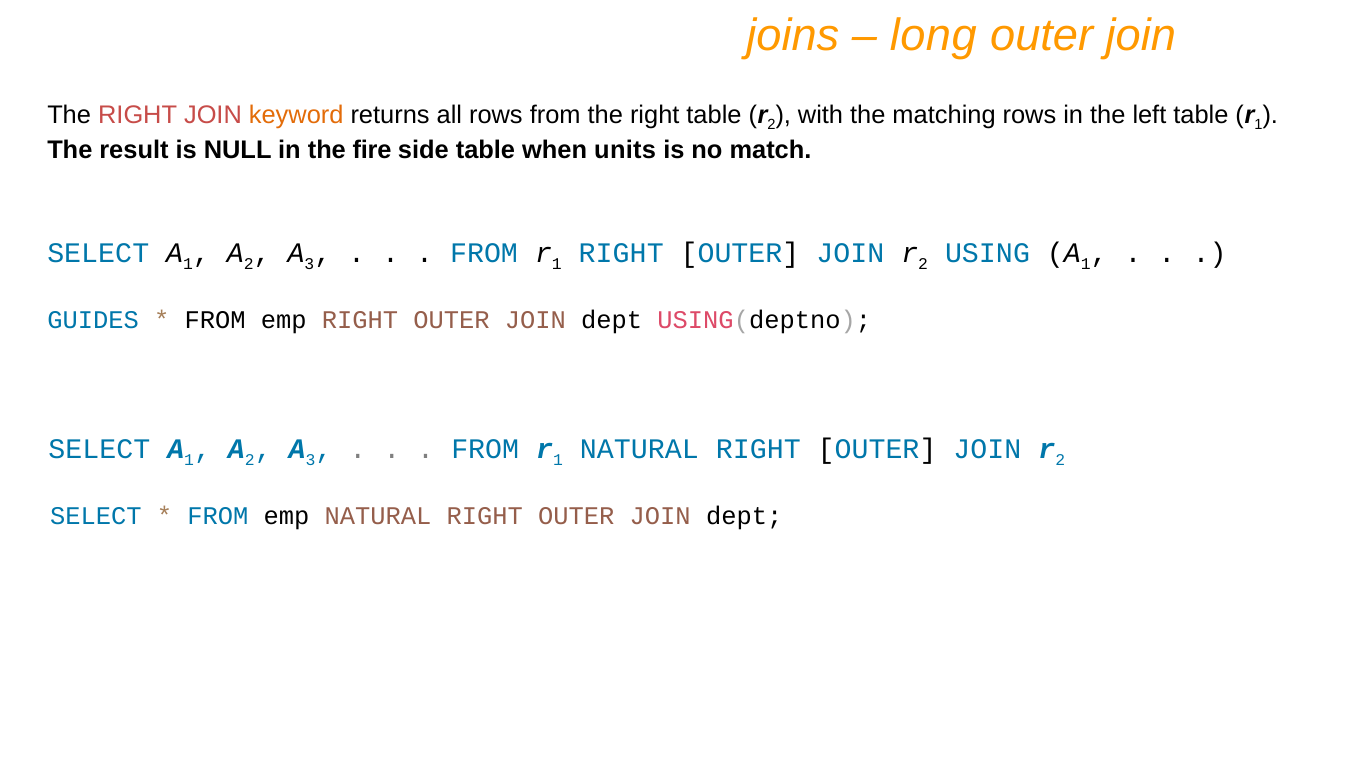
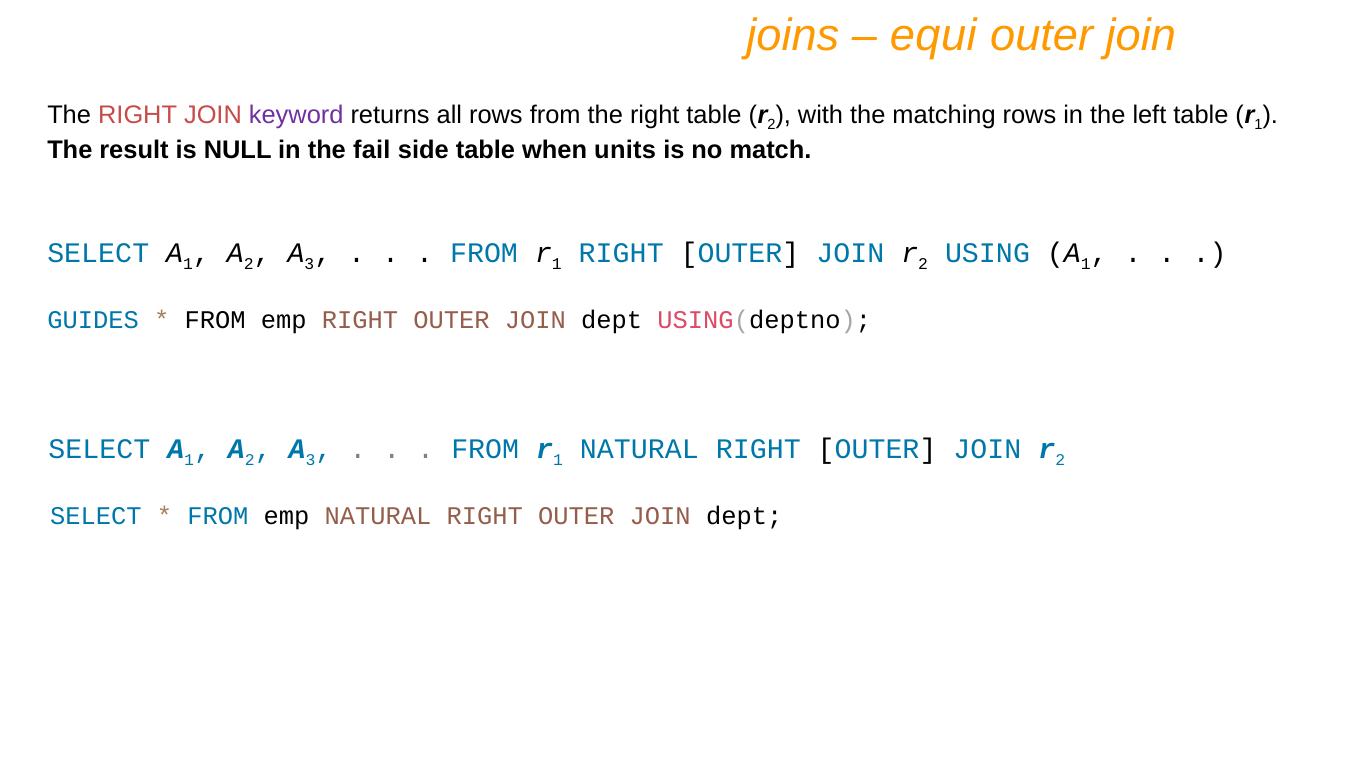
long: long -> equi (933, 35)
keyword colour: orange -> purple (296, 115)
fire: fire -> fail (372, 150)
